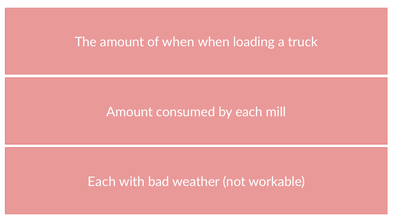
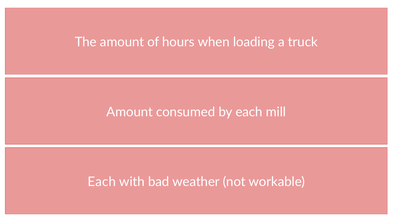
of when: when -> hours (178, 42)
